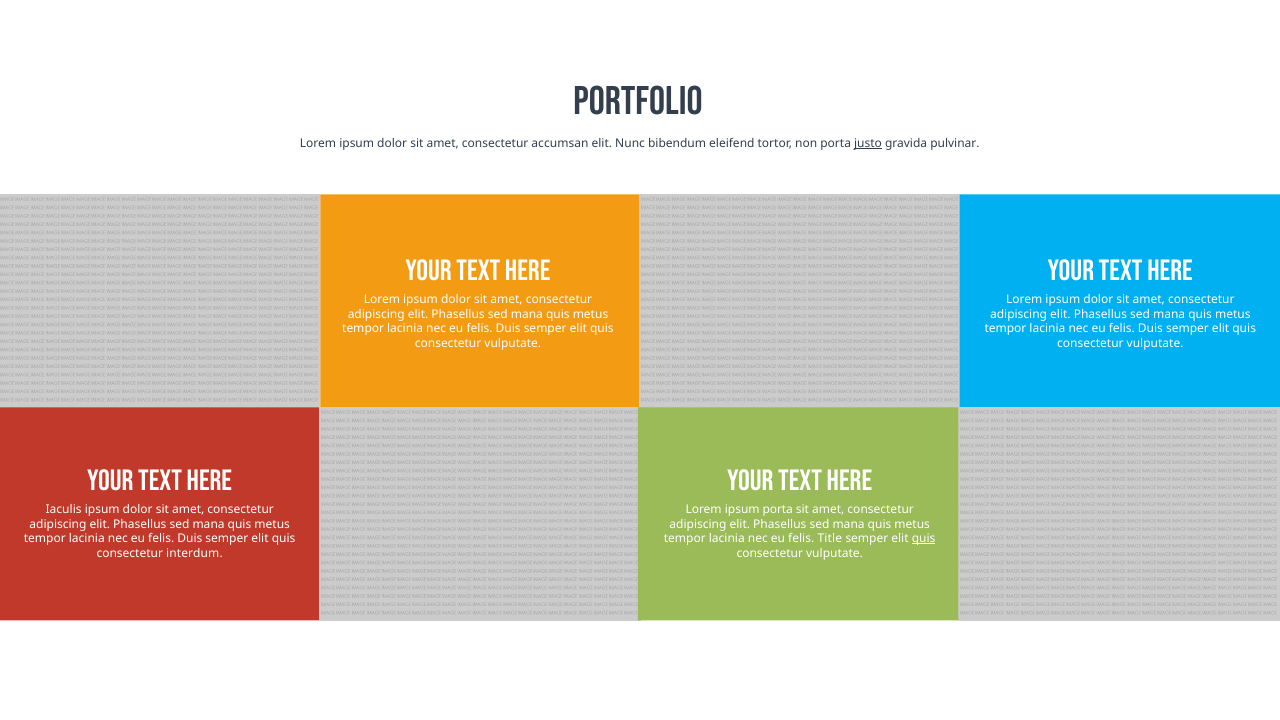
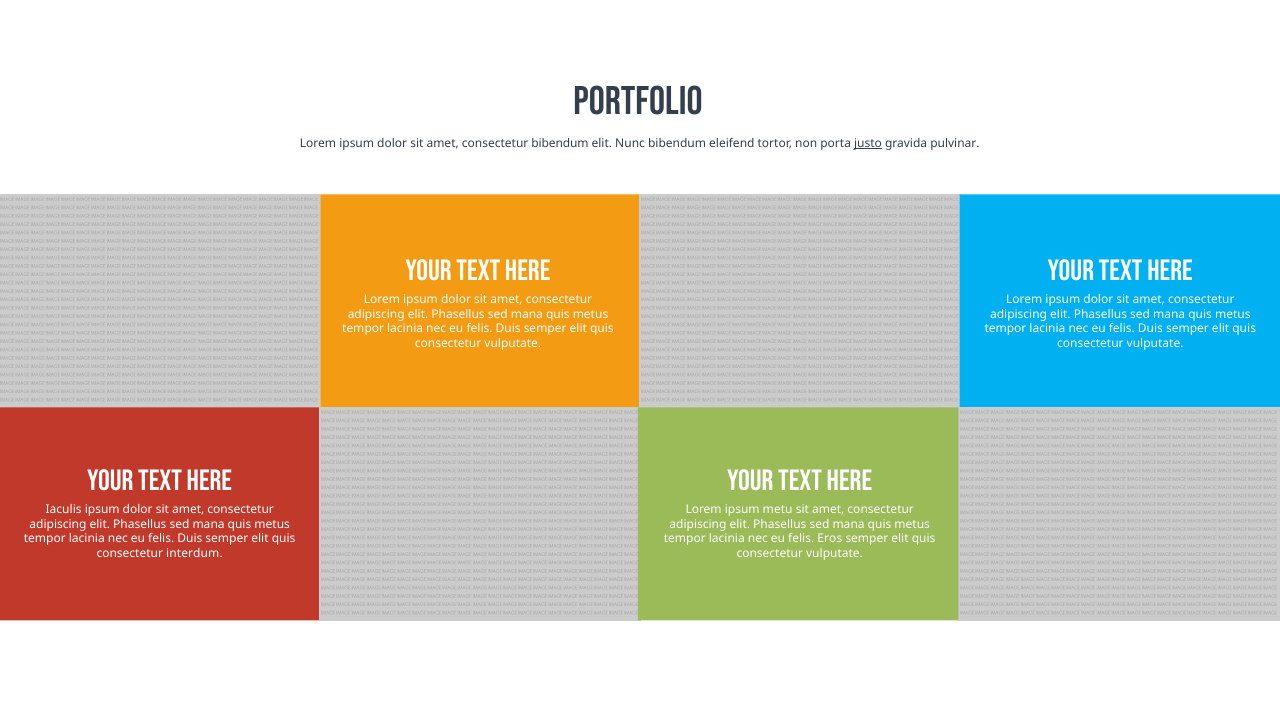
consectetur accumsan: accumsan -> bibendum (560, 143)
ipsum porta: porta -> metu (778, 510)
Title: Title -> Eros (830, 539)
quis underline: present -> none (924, 539)
